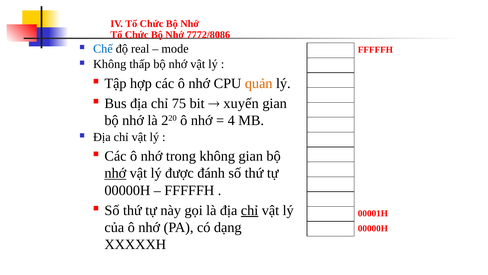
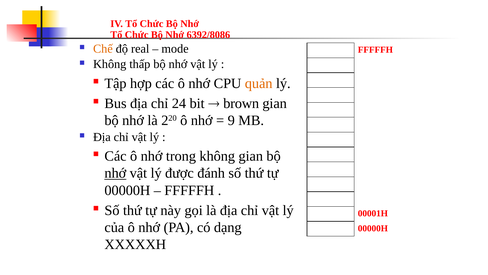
7772/8086: 7772/8086 -> 6392/8086 (208, 35)
Chế colour: blue -> orange (103, 49)
75: 75 -> 24 (179, 103)
xuyến: xuyến -> brown (241, 103)
4: 4 -> 9 (231, 120)
chỉ underline: present -> none (250, 210)
